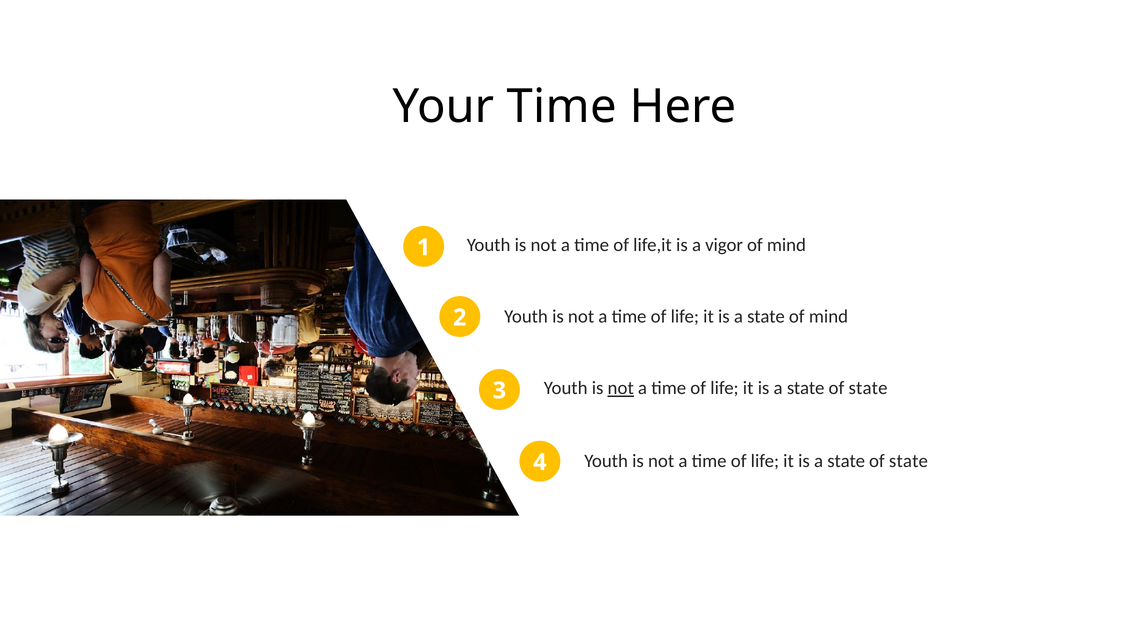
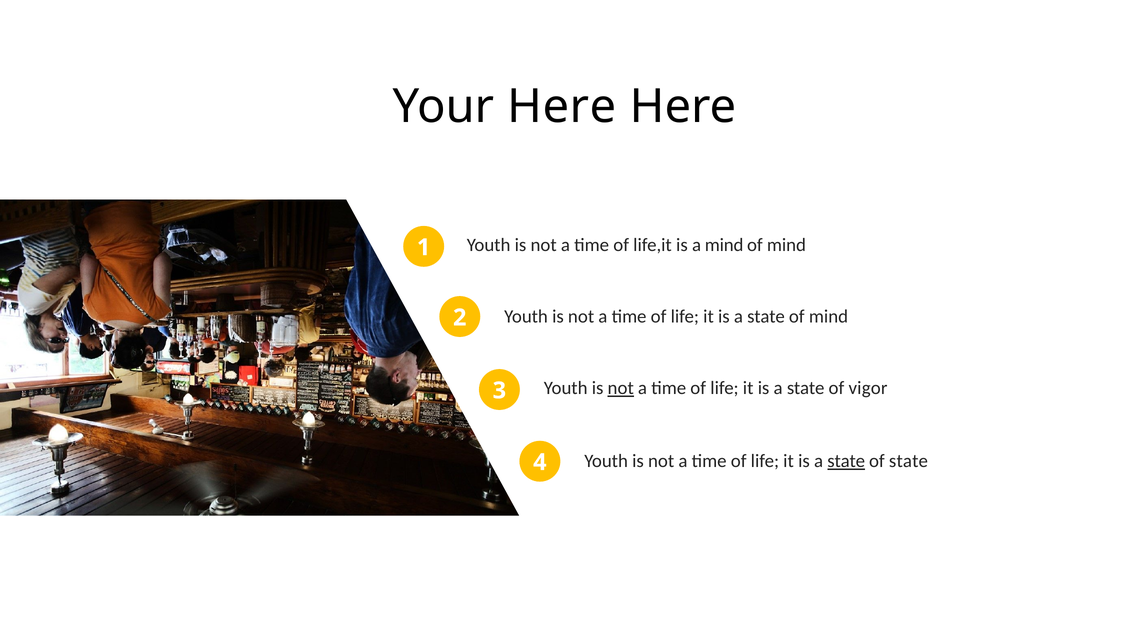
Your Time: Time -> Here (562, 107)
a vigor: vigor -> mind (724, 245)
state: state -> vigor (868, 388)
state underline: none -> present (846, 461)
